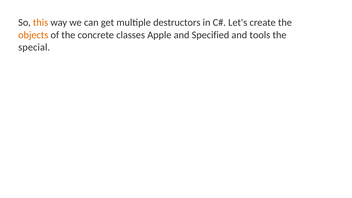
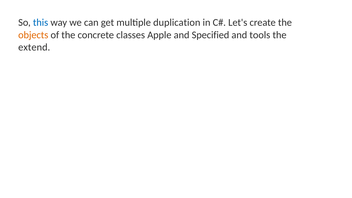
this colour: orange -> blue (41, 23)
destructors: destructors -> duplication (177, 23)
special: special -> extend (34, 47)
